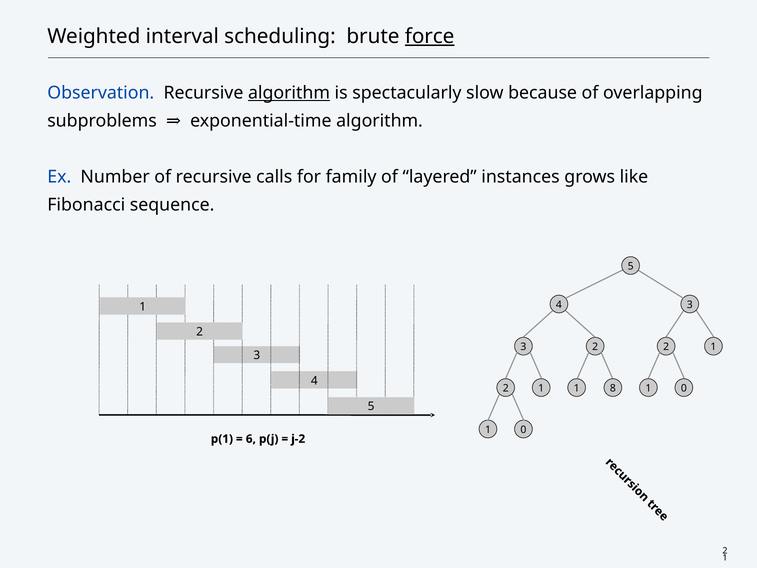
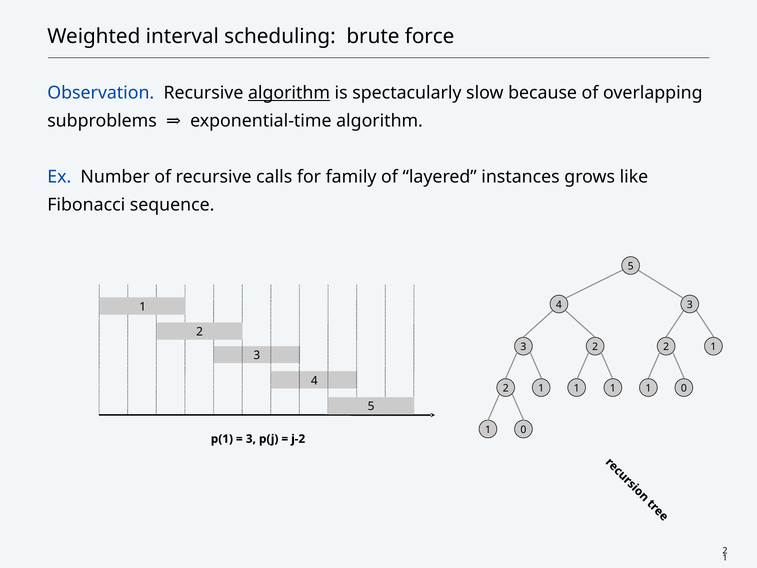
force underline: present -> none (430, 36)
8: 8 -> 1 (613, 388)
6: 6 -> 3 (251, 439)
